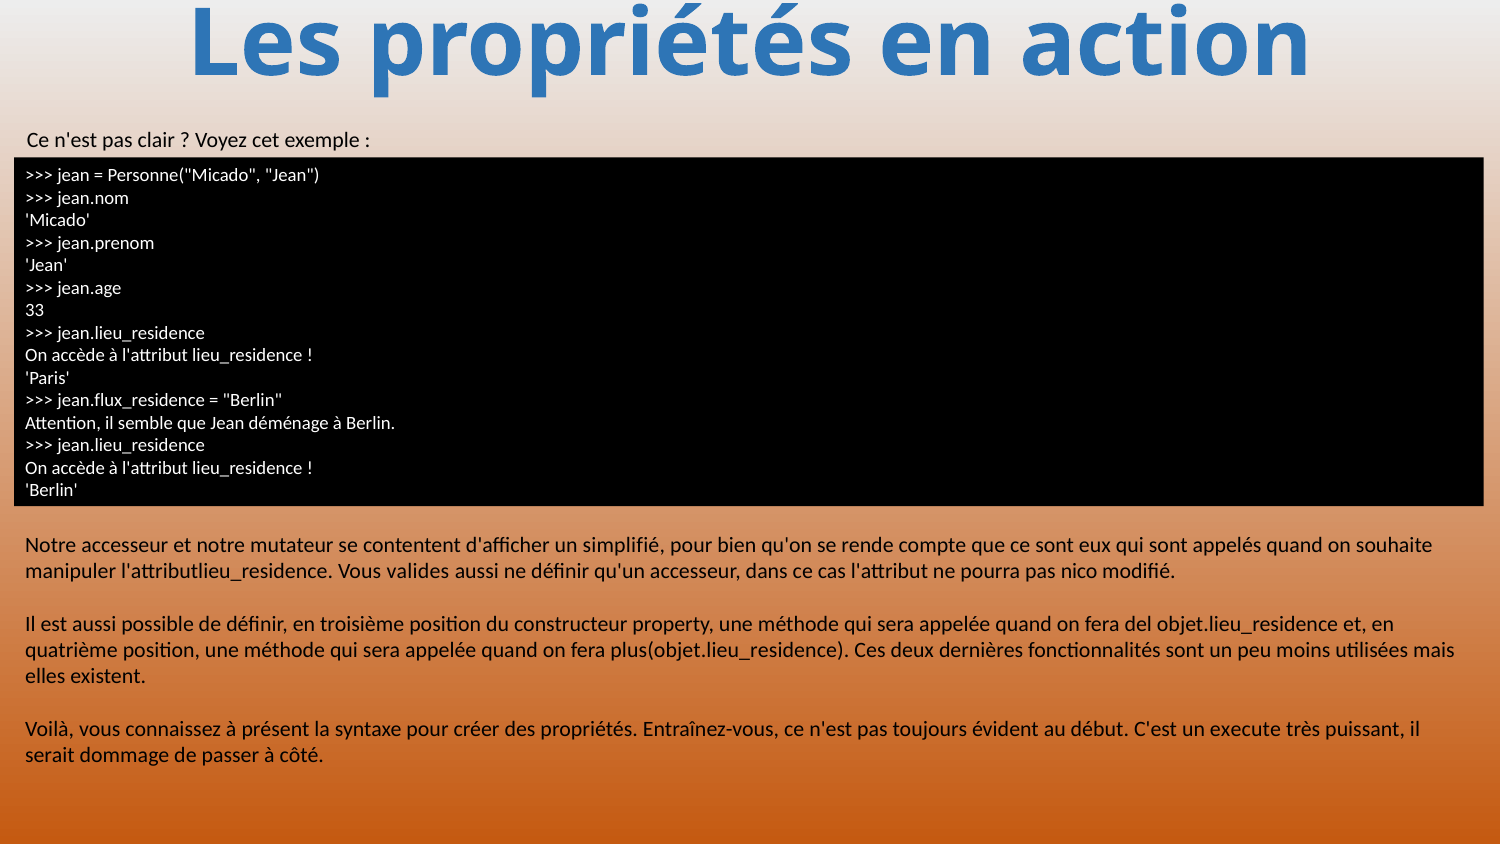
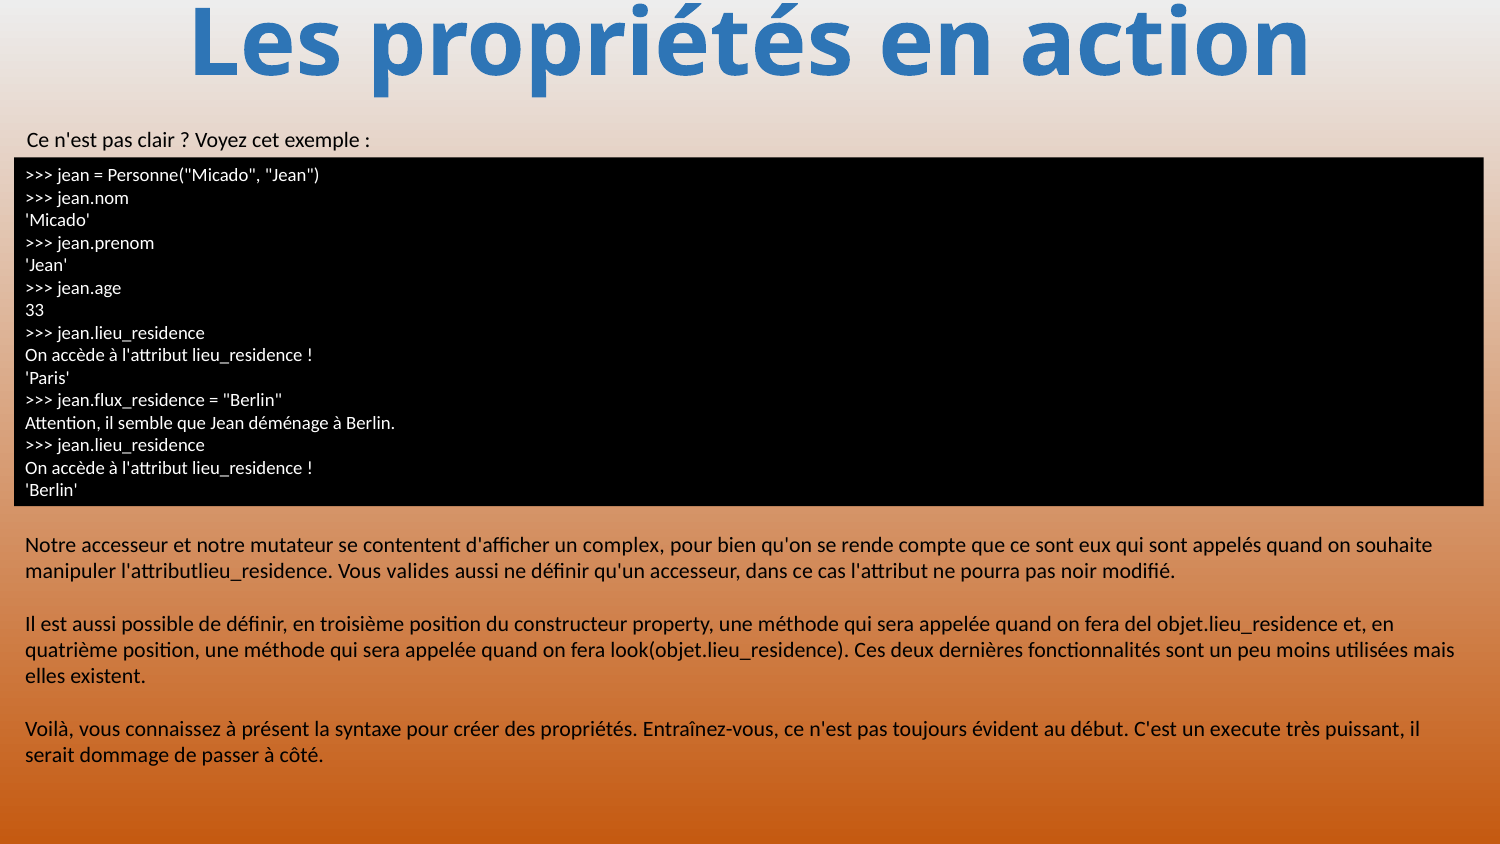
simplifié: simplifié -> complex (624, 545)
nico: nico -> noir (1079, 571)
plus(objet.lieu_residence: plus(objet.lieu_residence -> look(objet.lieu_residence (730, 650)
